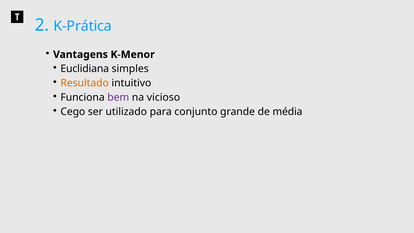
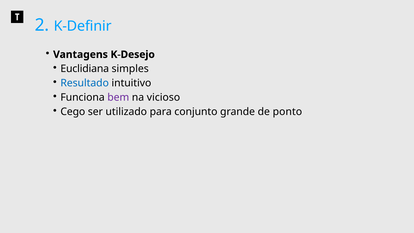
K-Prática: K-Prática -> K-Definir (83, 26)
K-Menor: K-Menor -> K-Desejo (133, 54)
Resultado colour: orange -> blue (85, 83)
média: média -> ponto (287, 112)
